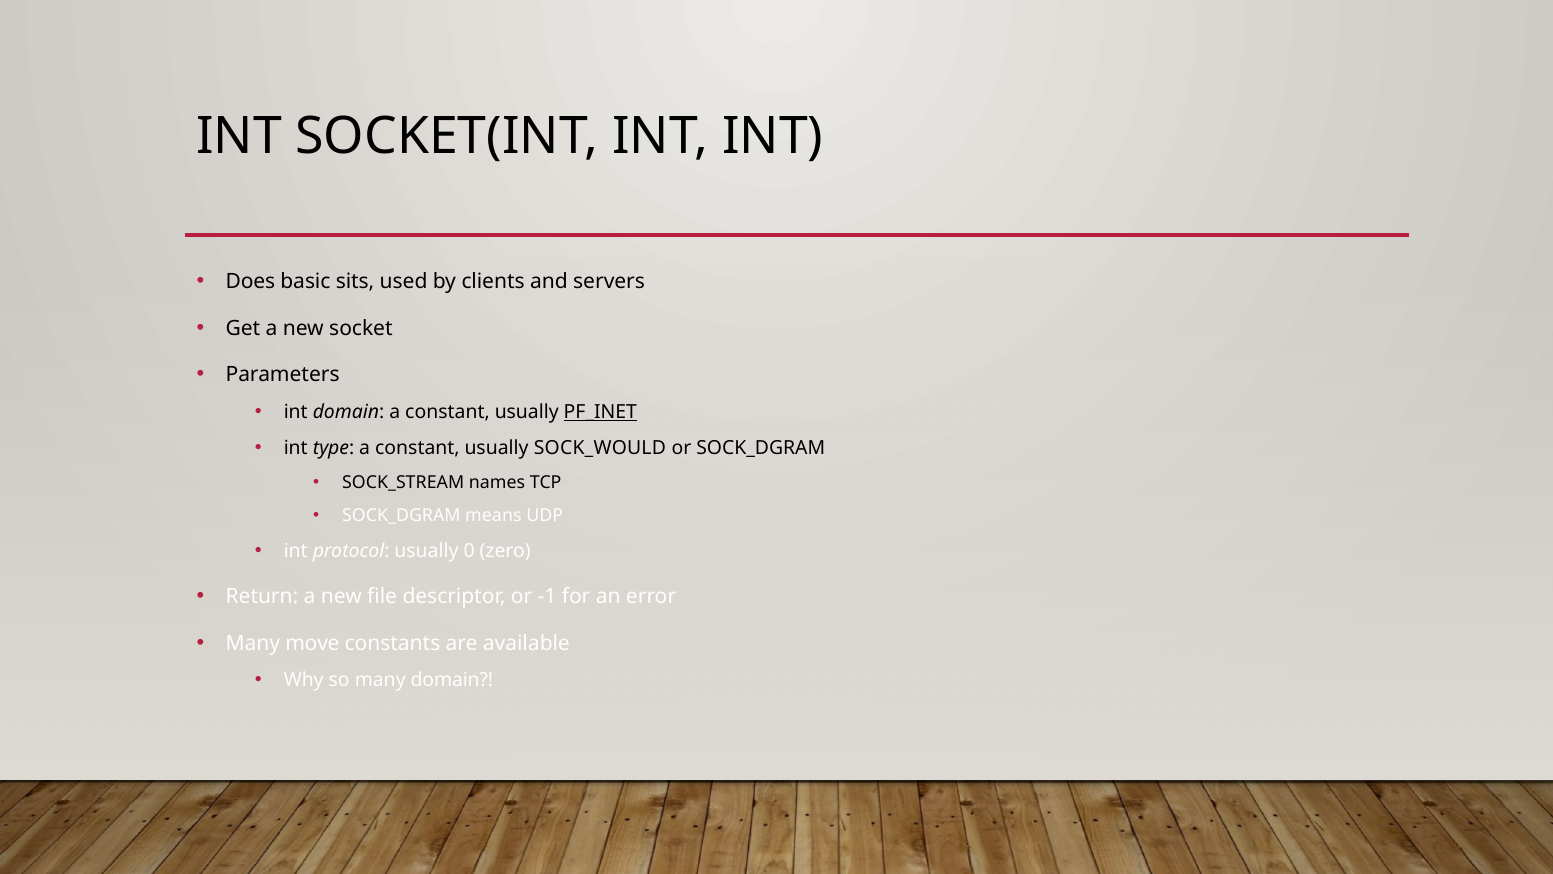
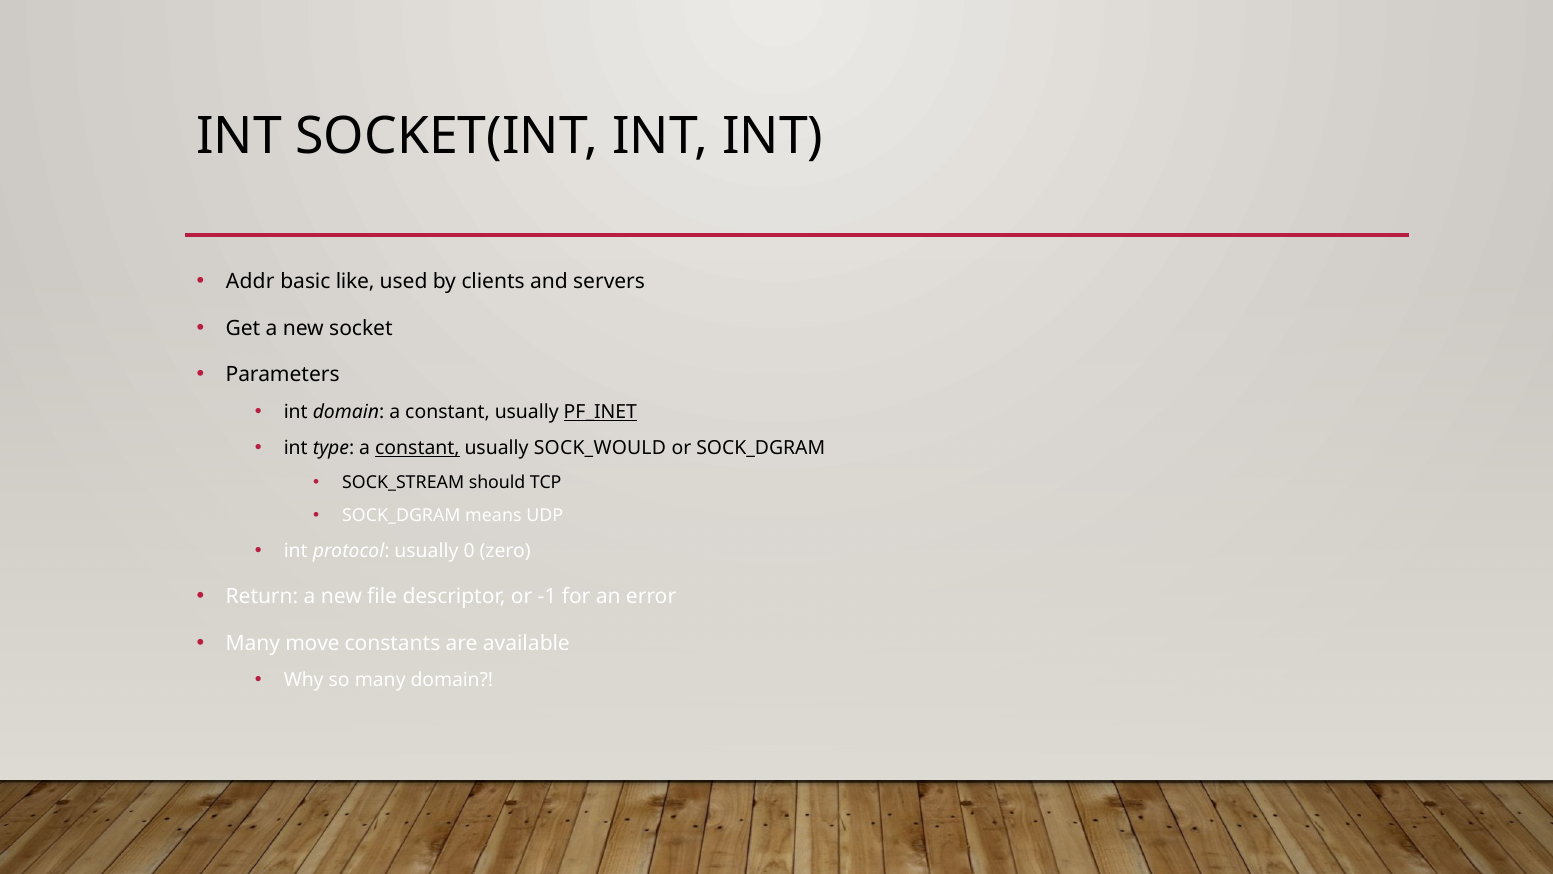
Does: Does -> Addr (250, 282)
sits: sits -> like (355, 282)
constant underline: none -> present (417, 448)
names: names -> should (497, 482)
